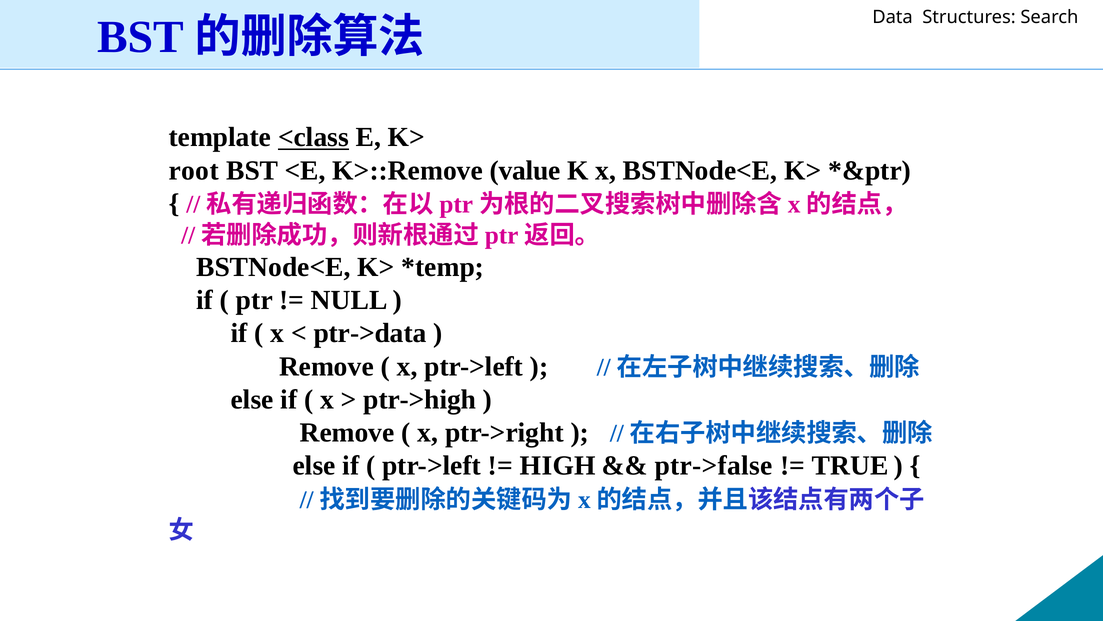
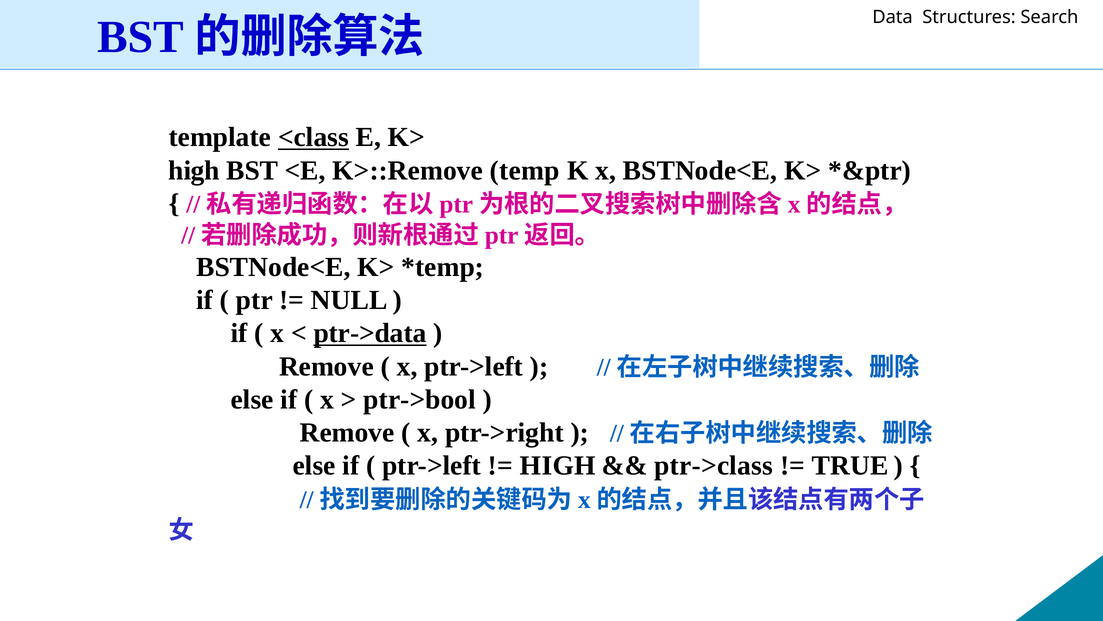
root: root -> high (194, 170)
value: value -> temp (525, 170)
ptr->data underline: none -> present (370, 333)
ptr->high: ptr->high -> ptr->bool (420, 399)
ptr->false: ptr->false -> ptr->class (714, 465)
